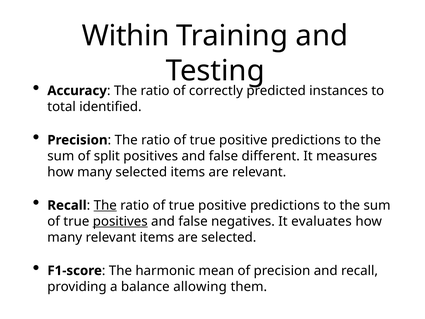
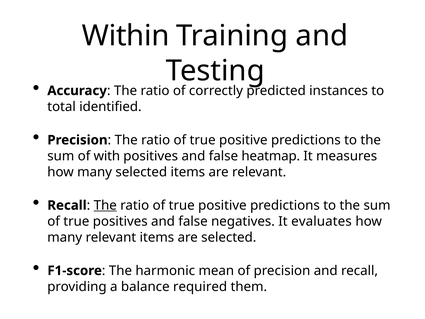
split: split -> with (107, 156)
different: different -> heatmap (271, 156)
positives underline: present -> none (120, 221)
allowing: allowing -> required (200, 286)
